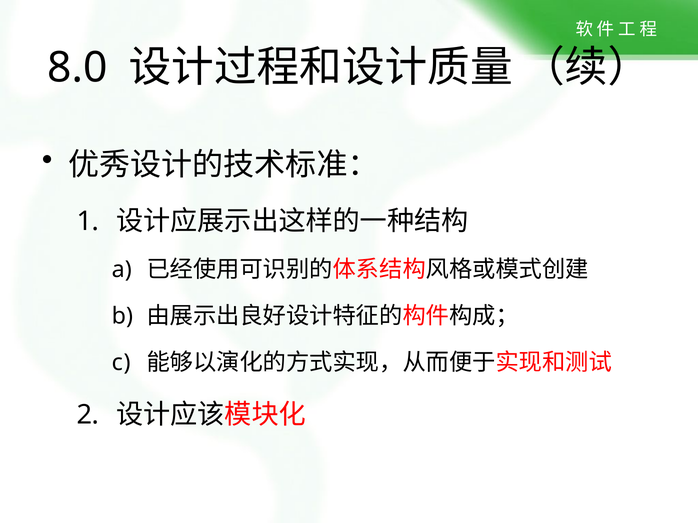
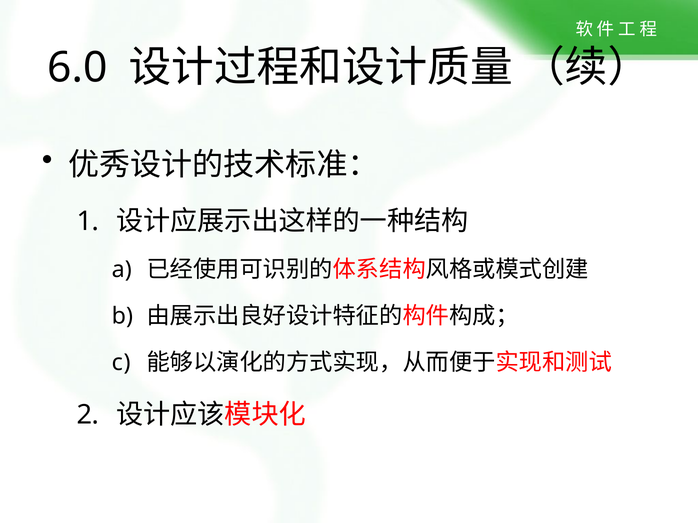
8.0: 8.0 -> 6.0 (77, 68)
